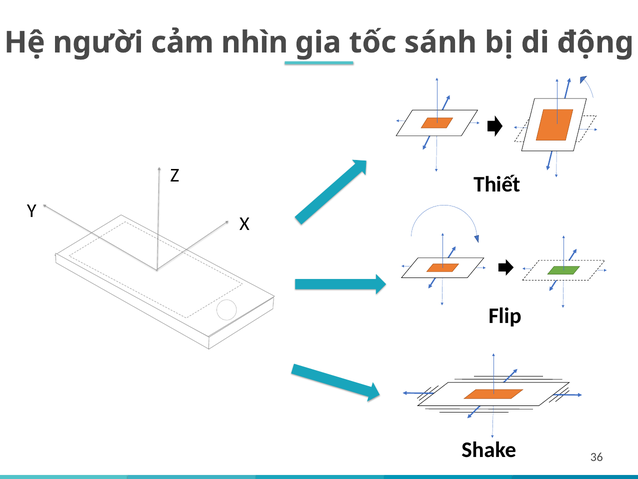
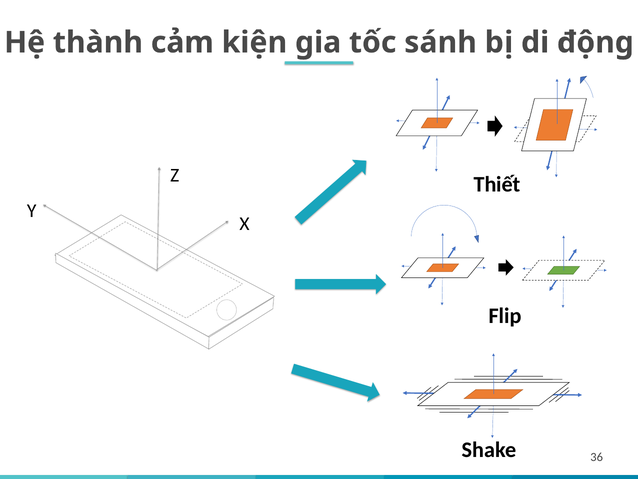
người: người -> thành (98, 42)
nhìn: nhìn -> kiện (254, 42)
